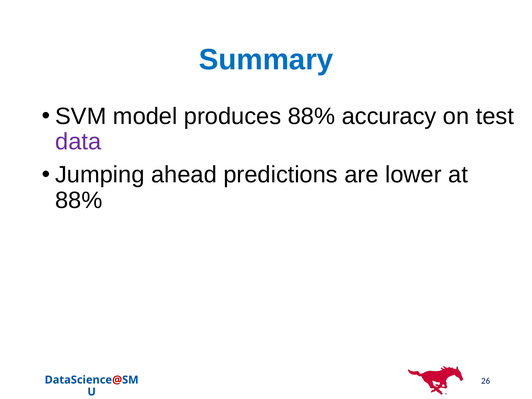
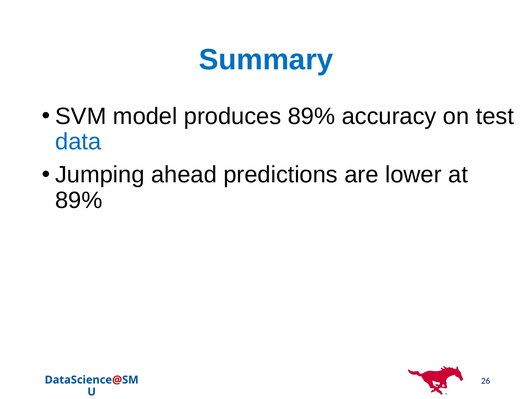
produces 88%: 88% -> 89% (311, 116)
data colour: purple -> blue (78, 142)
88%: 88% -> 89% (79, 200)
